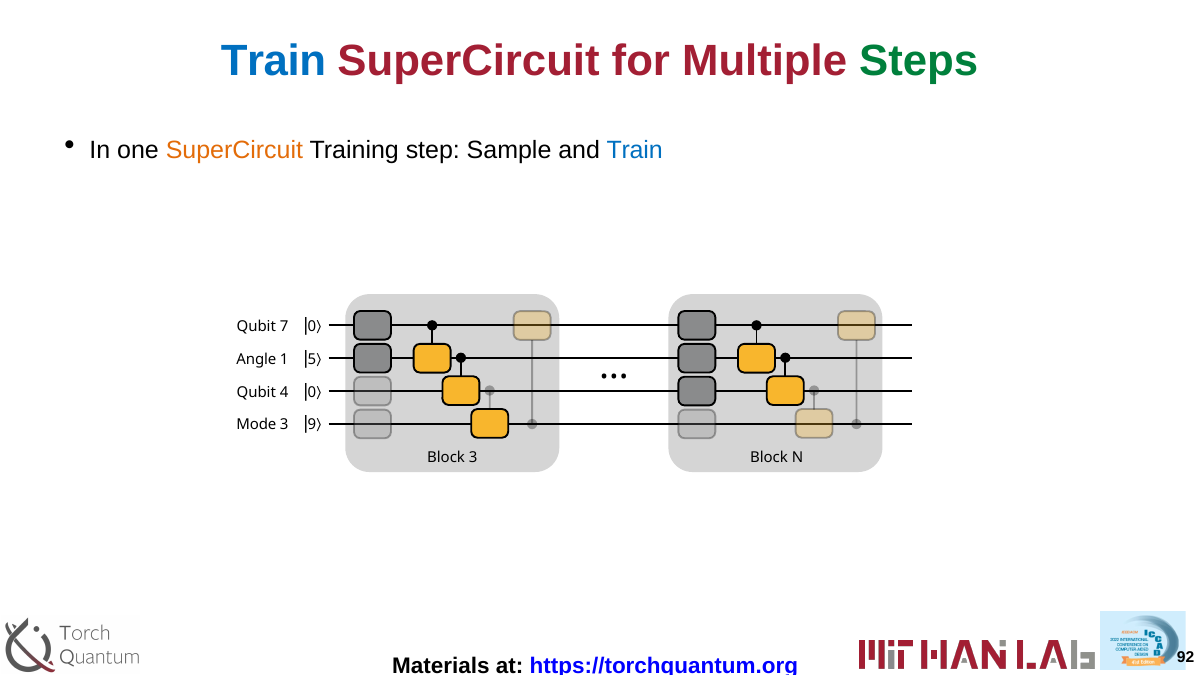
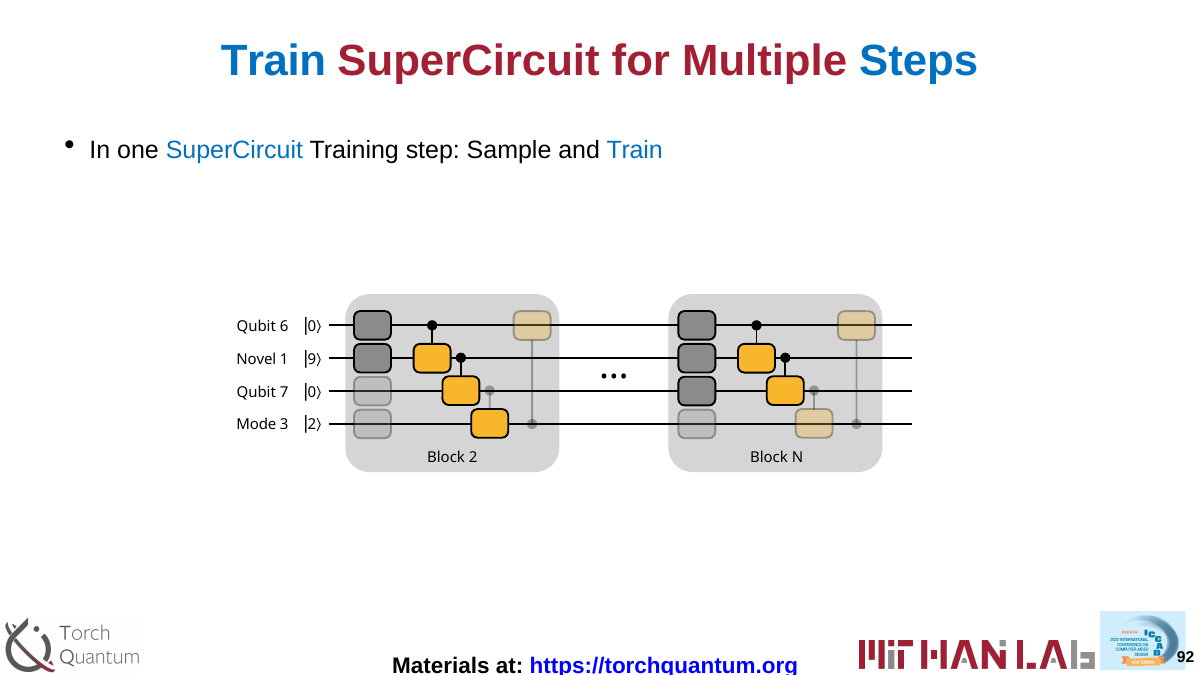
Steps colour: green -> blue (919, 62)
SuperCircuit colour: orange -> blue (234, 150)
7: 7 -> 6 (284, 327)
Angle: Angle -> Novel (256, 360)
5: 5 -> 9 (312, 360)
4: 4 -> 7 (284, 393)
3 9: 9 -> 2 (312, 425)
Block 3: 3 -> 2 (473, 458)
